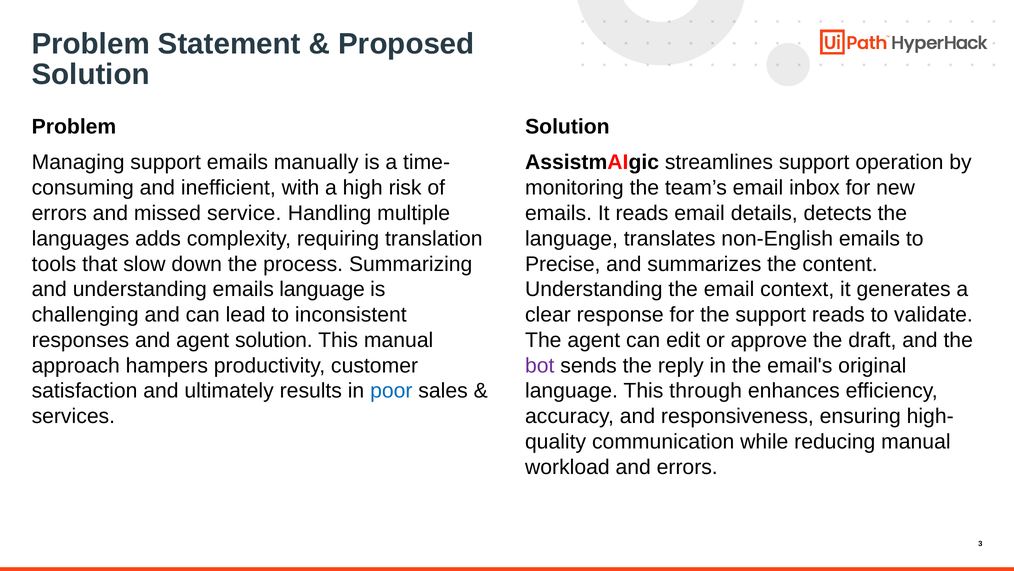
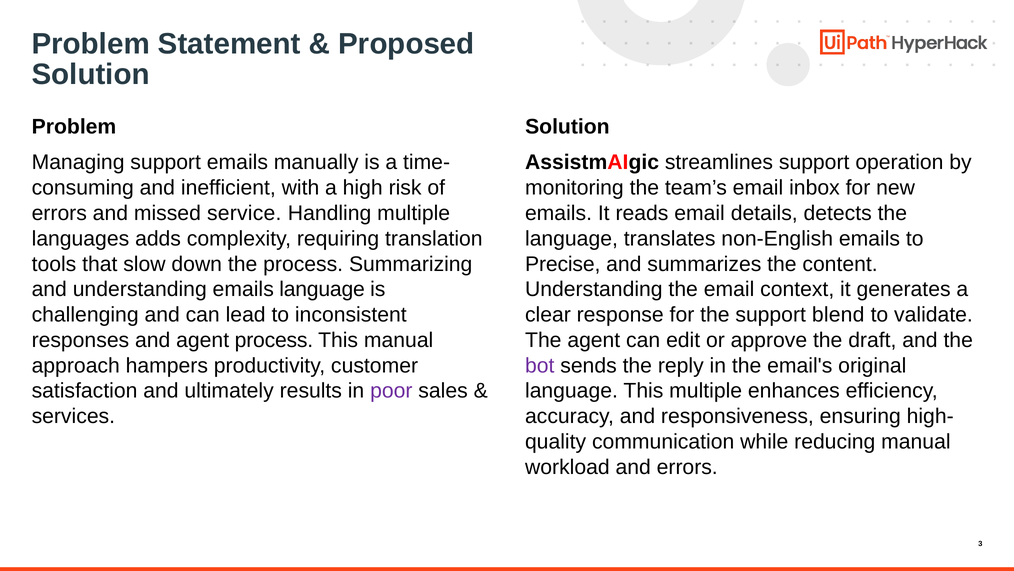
support reads: reads -> blend (838, 315)
agent solution: solution -> process (274, 340)
poor colour: blue -> purple (391, 391)
This through: through -> multiple (706, 391)
